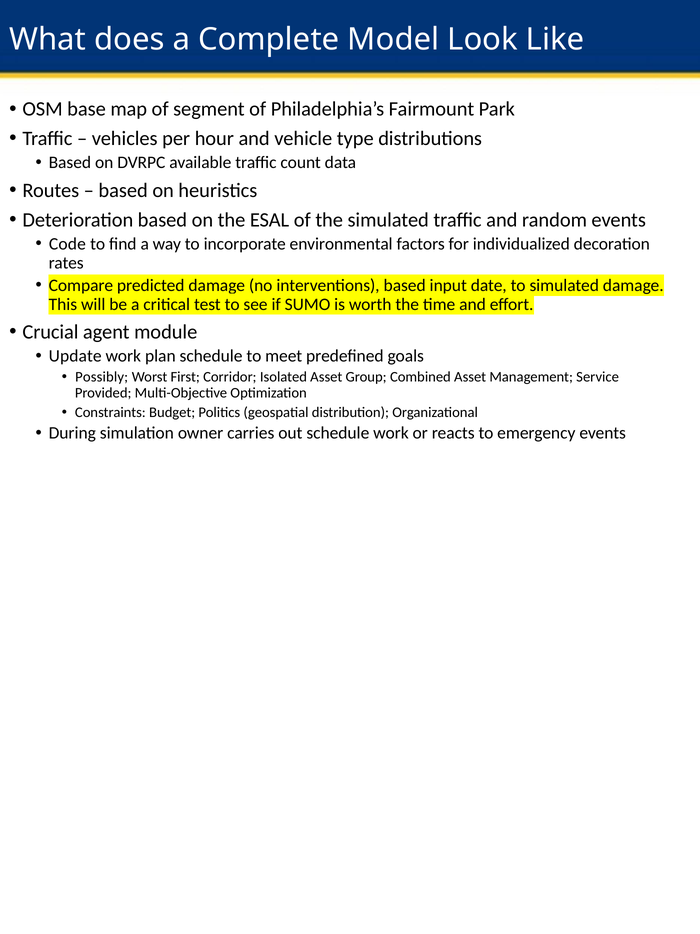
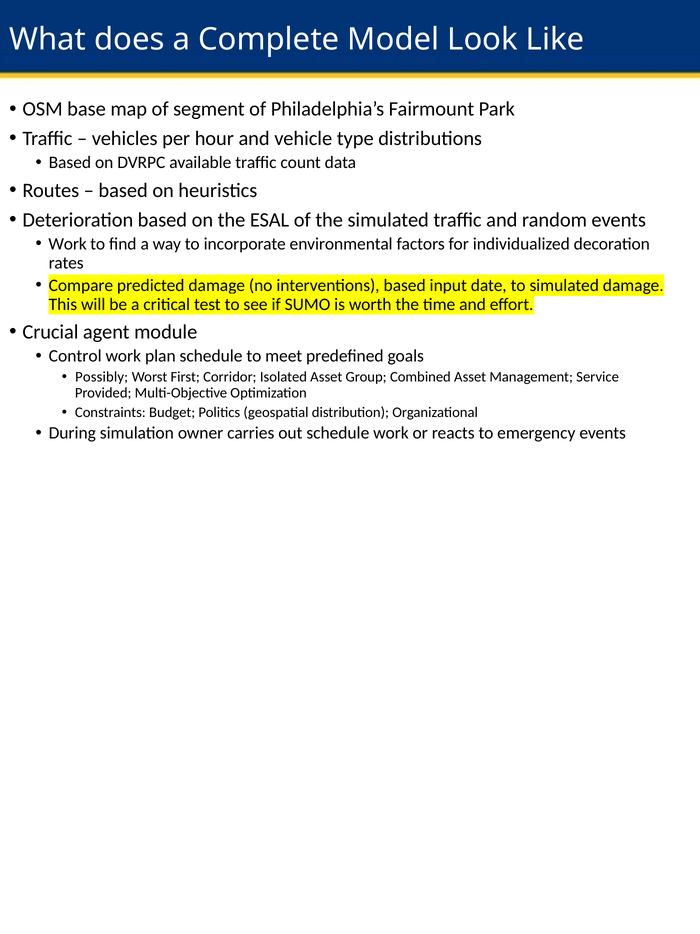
Code: Code -> Work (68, 244)
Update: Update -> Control (75, 356)
